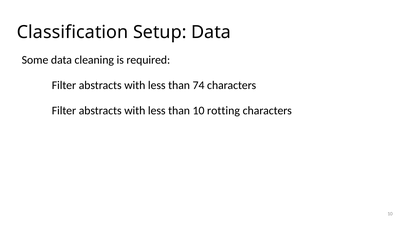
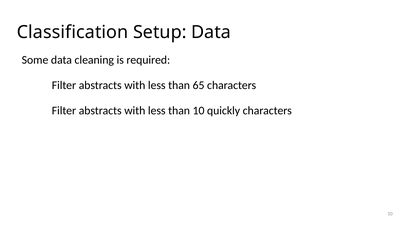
74: 74 -> 65 (199, 85)
rotting: rotting -> quickly (224, 110)
